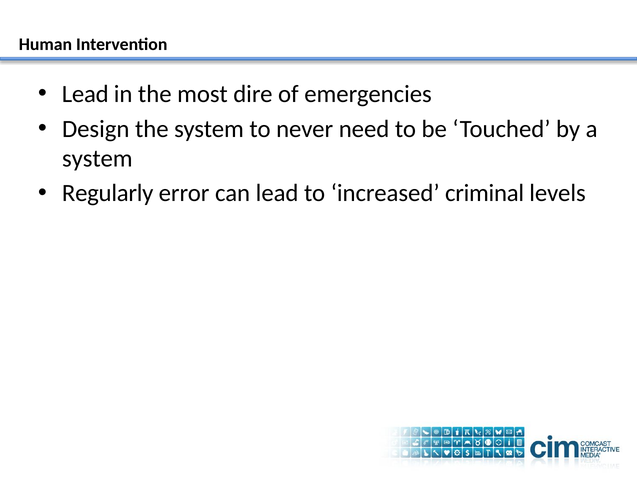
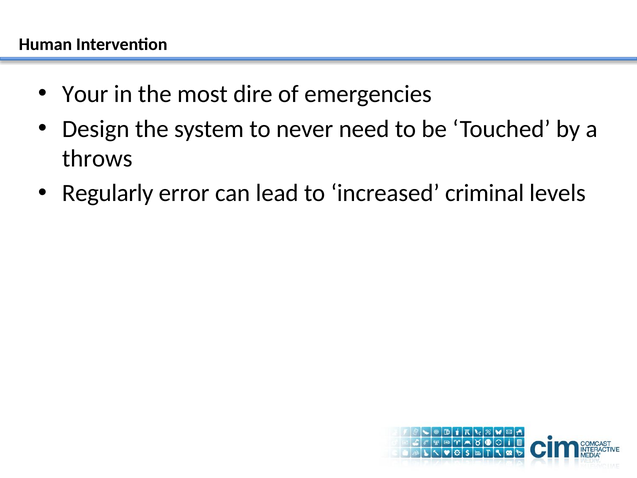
Lead: Lead -> Your (85, 94)
system: system -> throws (97, 158)
